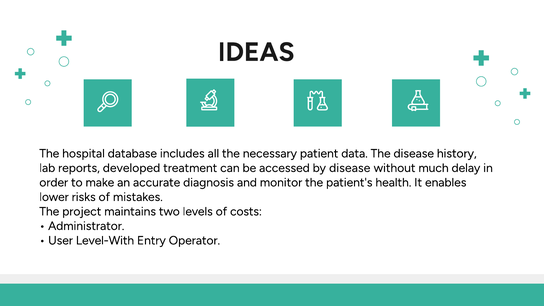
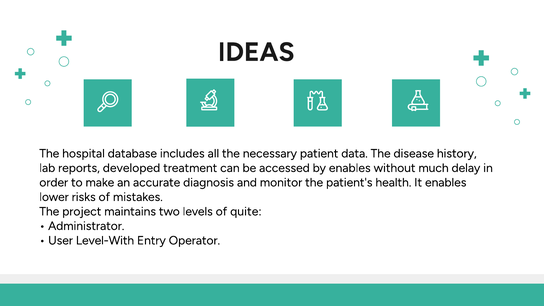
by disease: disease -> enables (350, 168)
costs: costs -> quite (246, 211)
